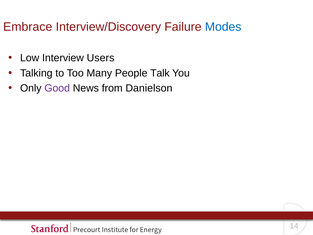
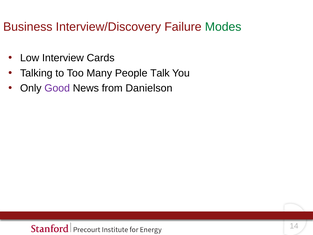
Embrace: Embrace -> Business (28, 27)
Modes colour: blue -> green (223, 27)
Users: Users -> Cards (101, 58)
